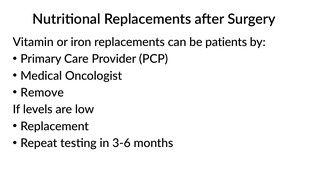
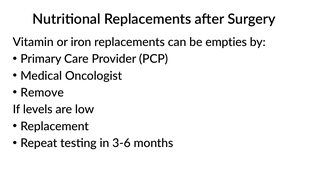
patients: patients -> empties (226, 42)
